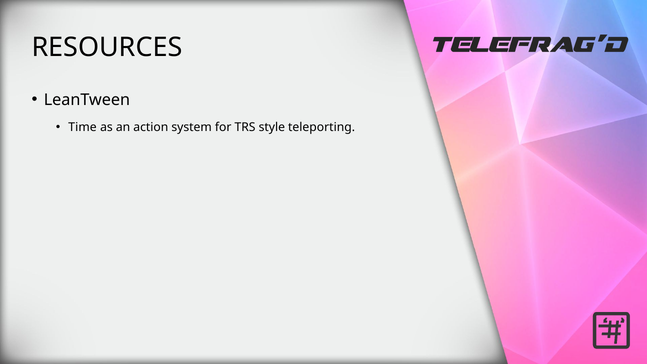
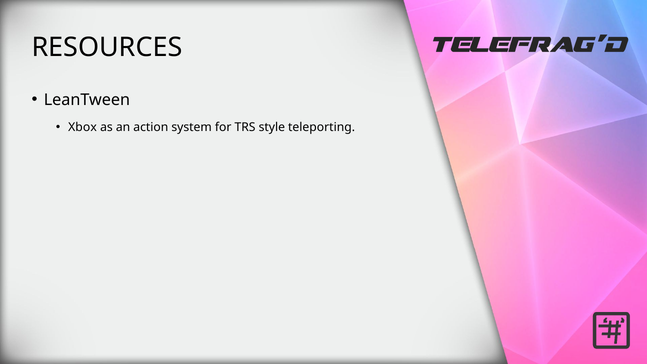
Time: Time -> Xbox (82, 127)
